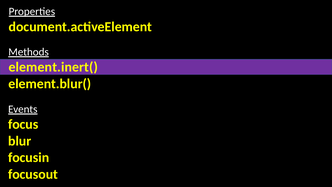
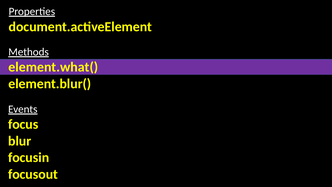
element.inert(: element.inert( -> element.what( (53, 67)
